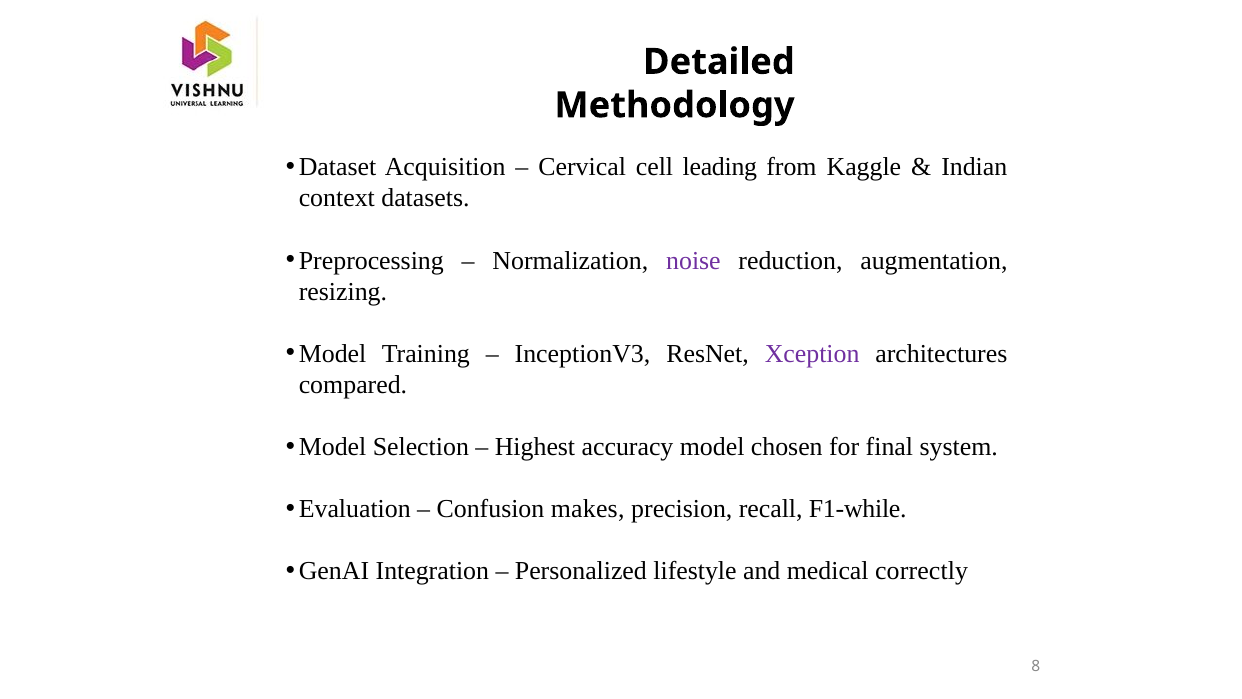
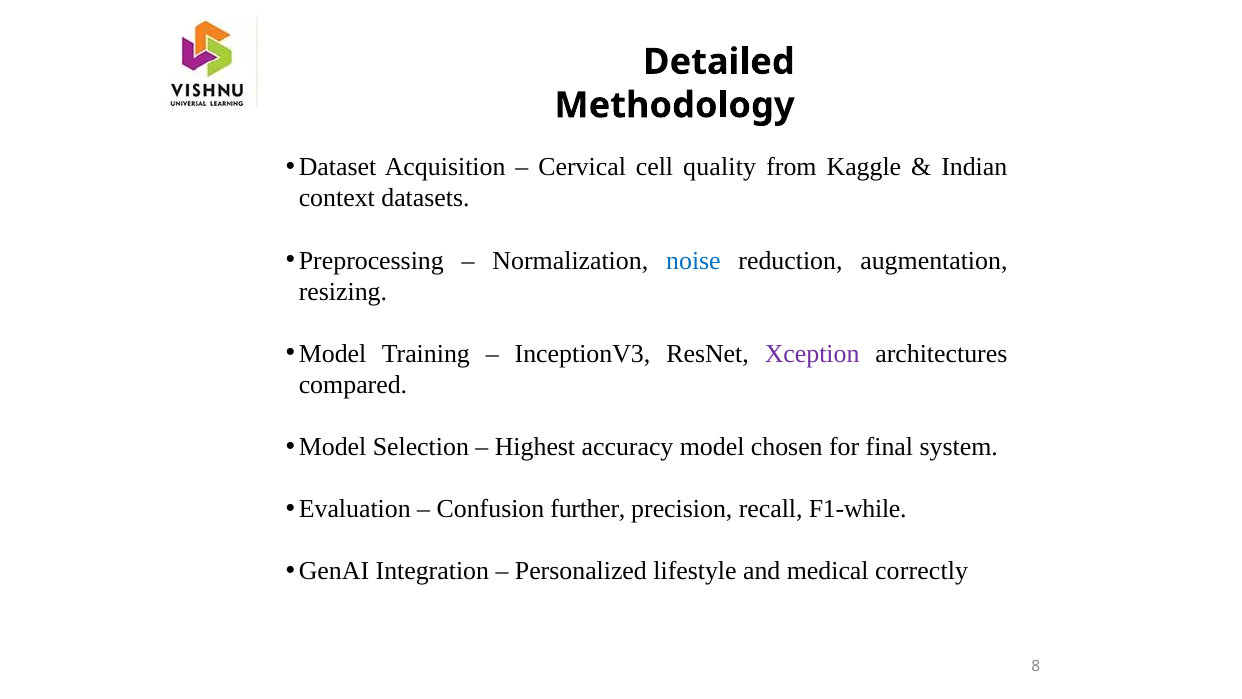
leading: leading -> quality (720, 167)
noise colour: purple -> blue (693, 260)
makes: makes -> further (588, 509)
